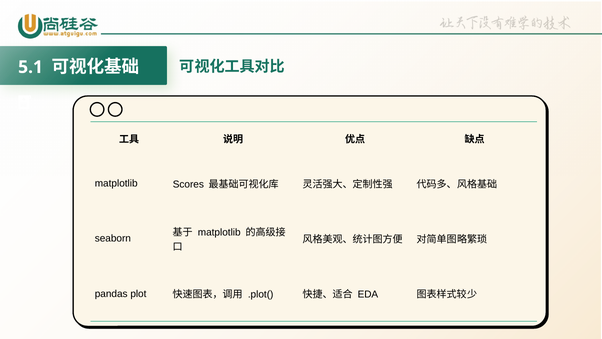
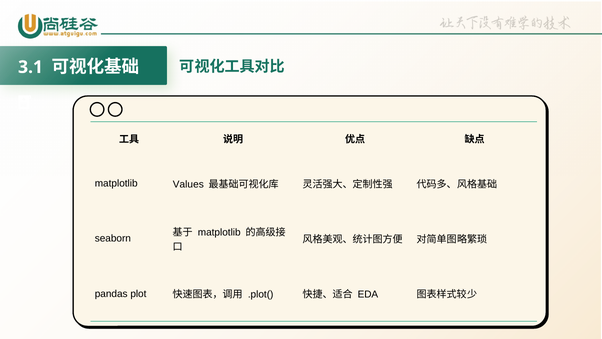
5.1: 5.1 -> 3.1 (31, 67)
Scores: Scores -> Values (188, 184)
